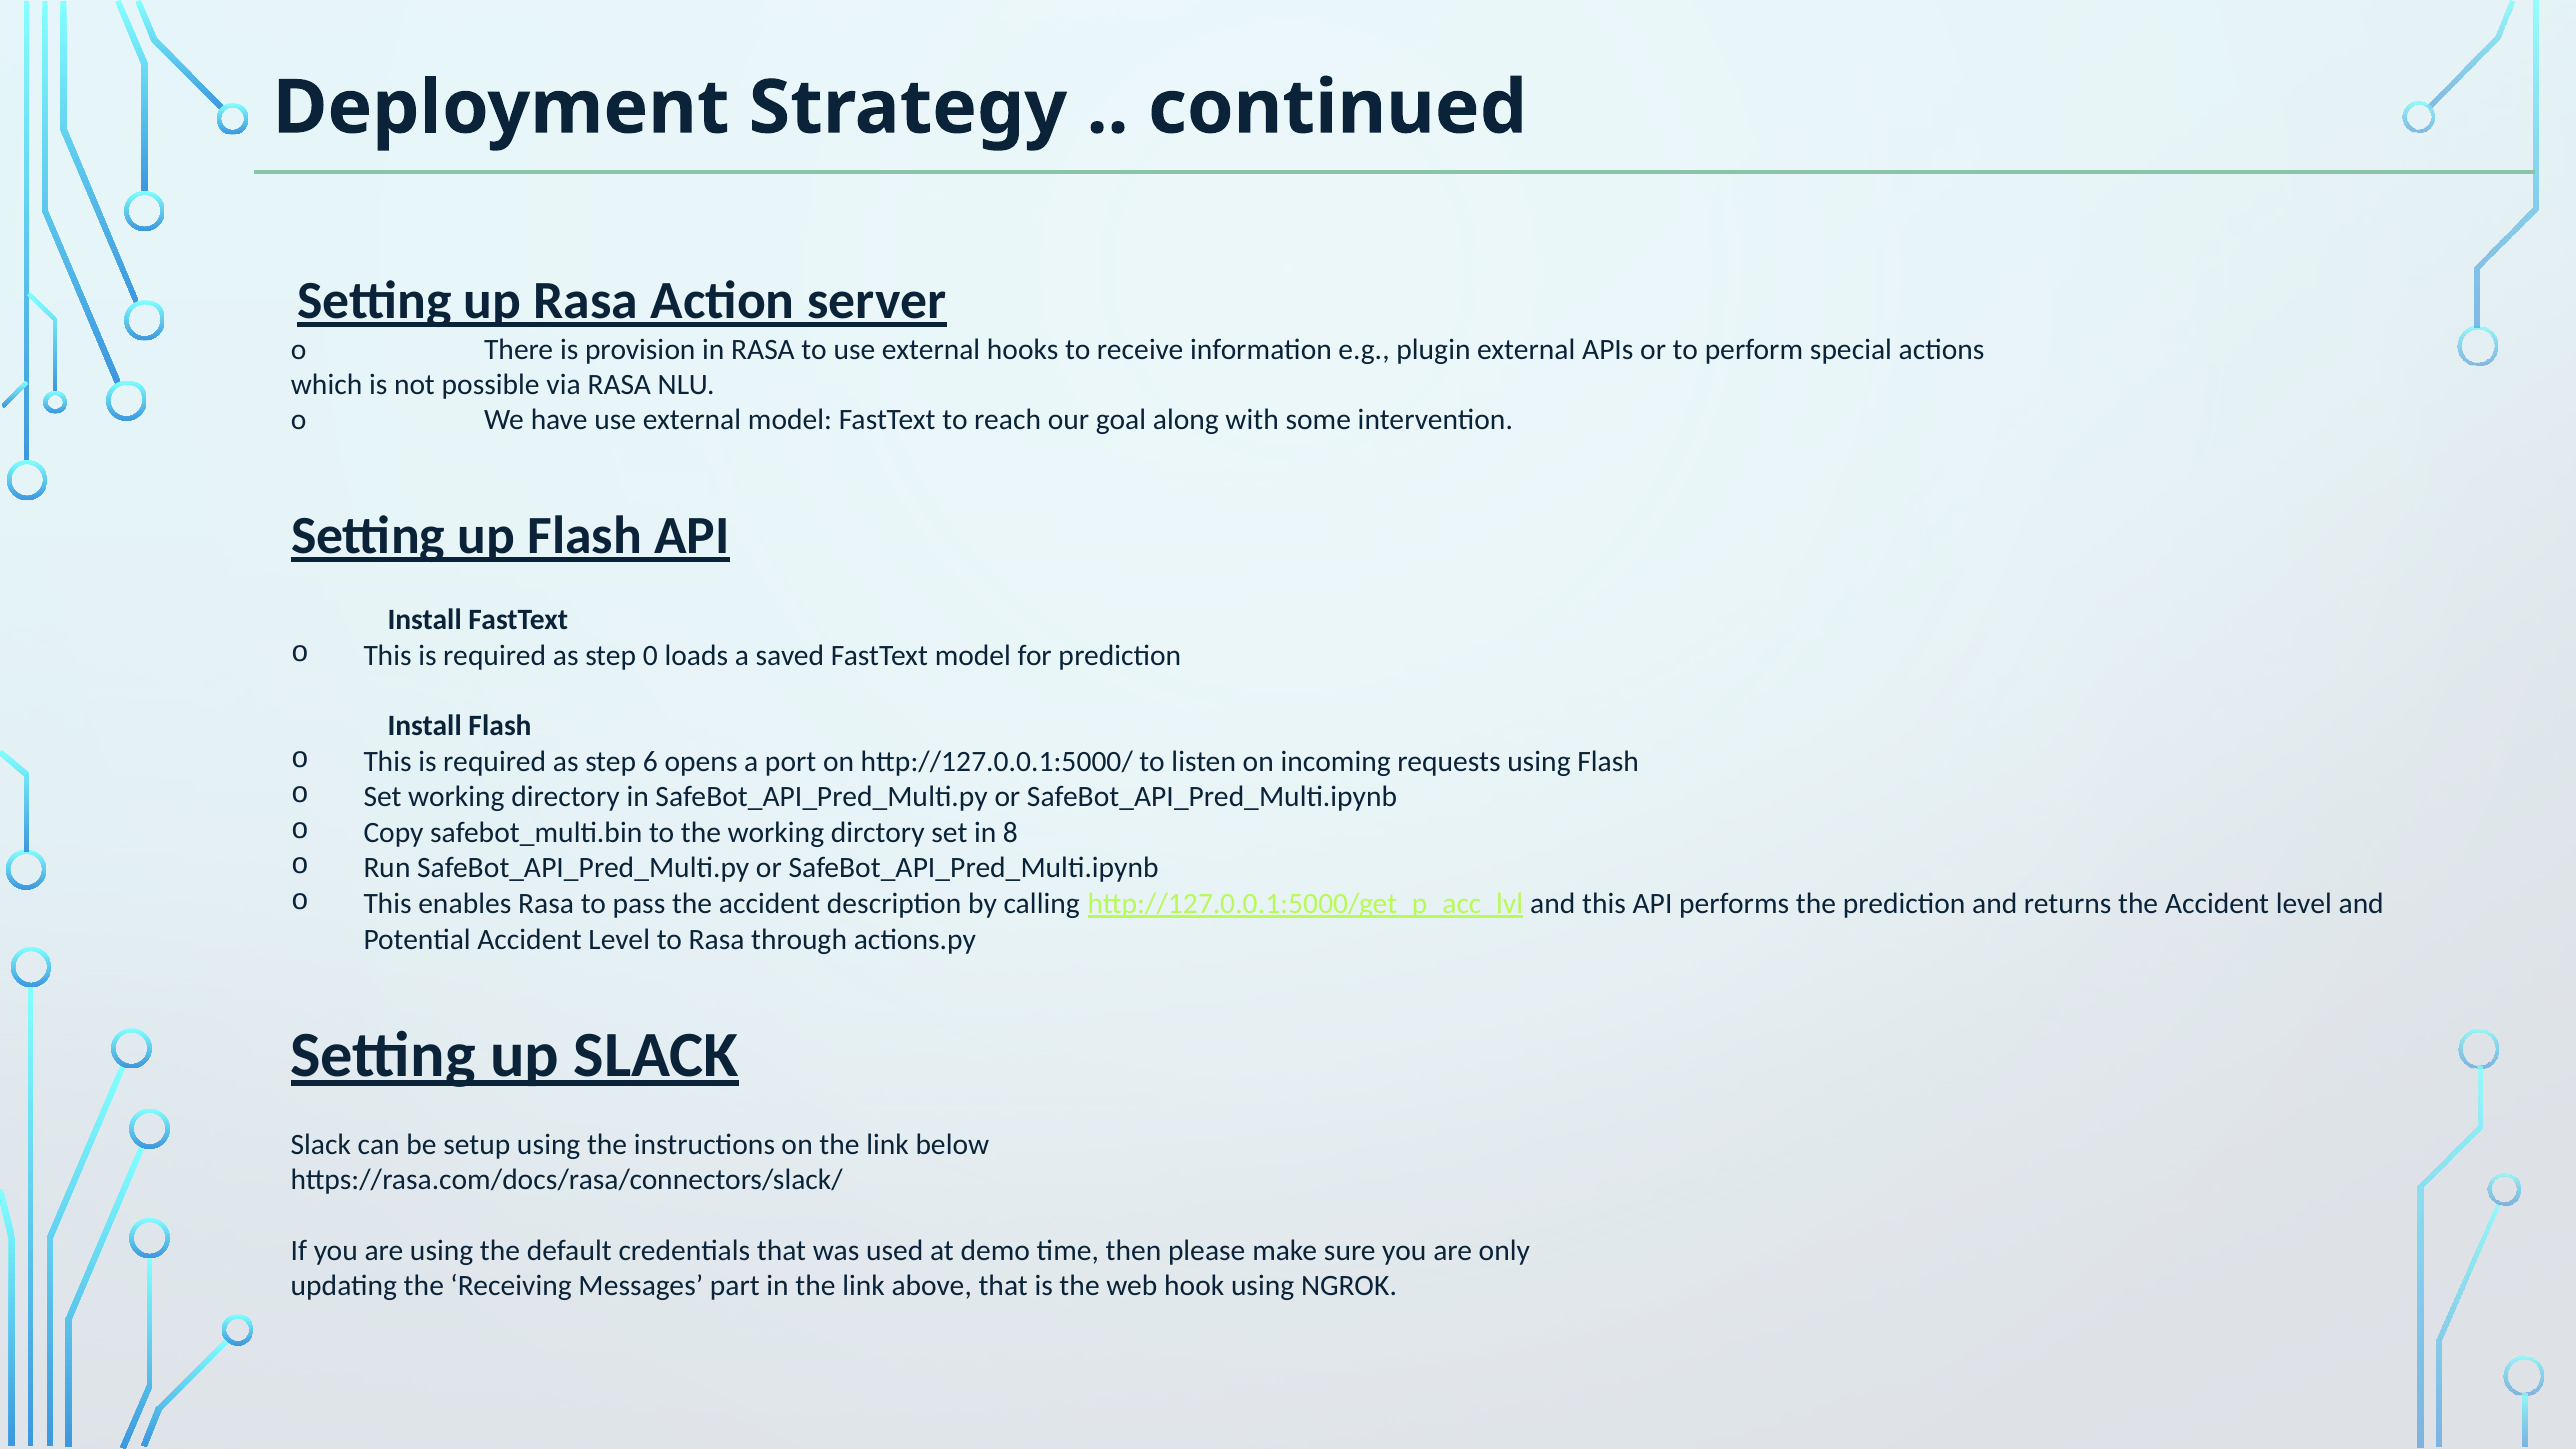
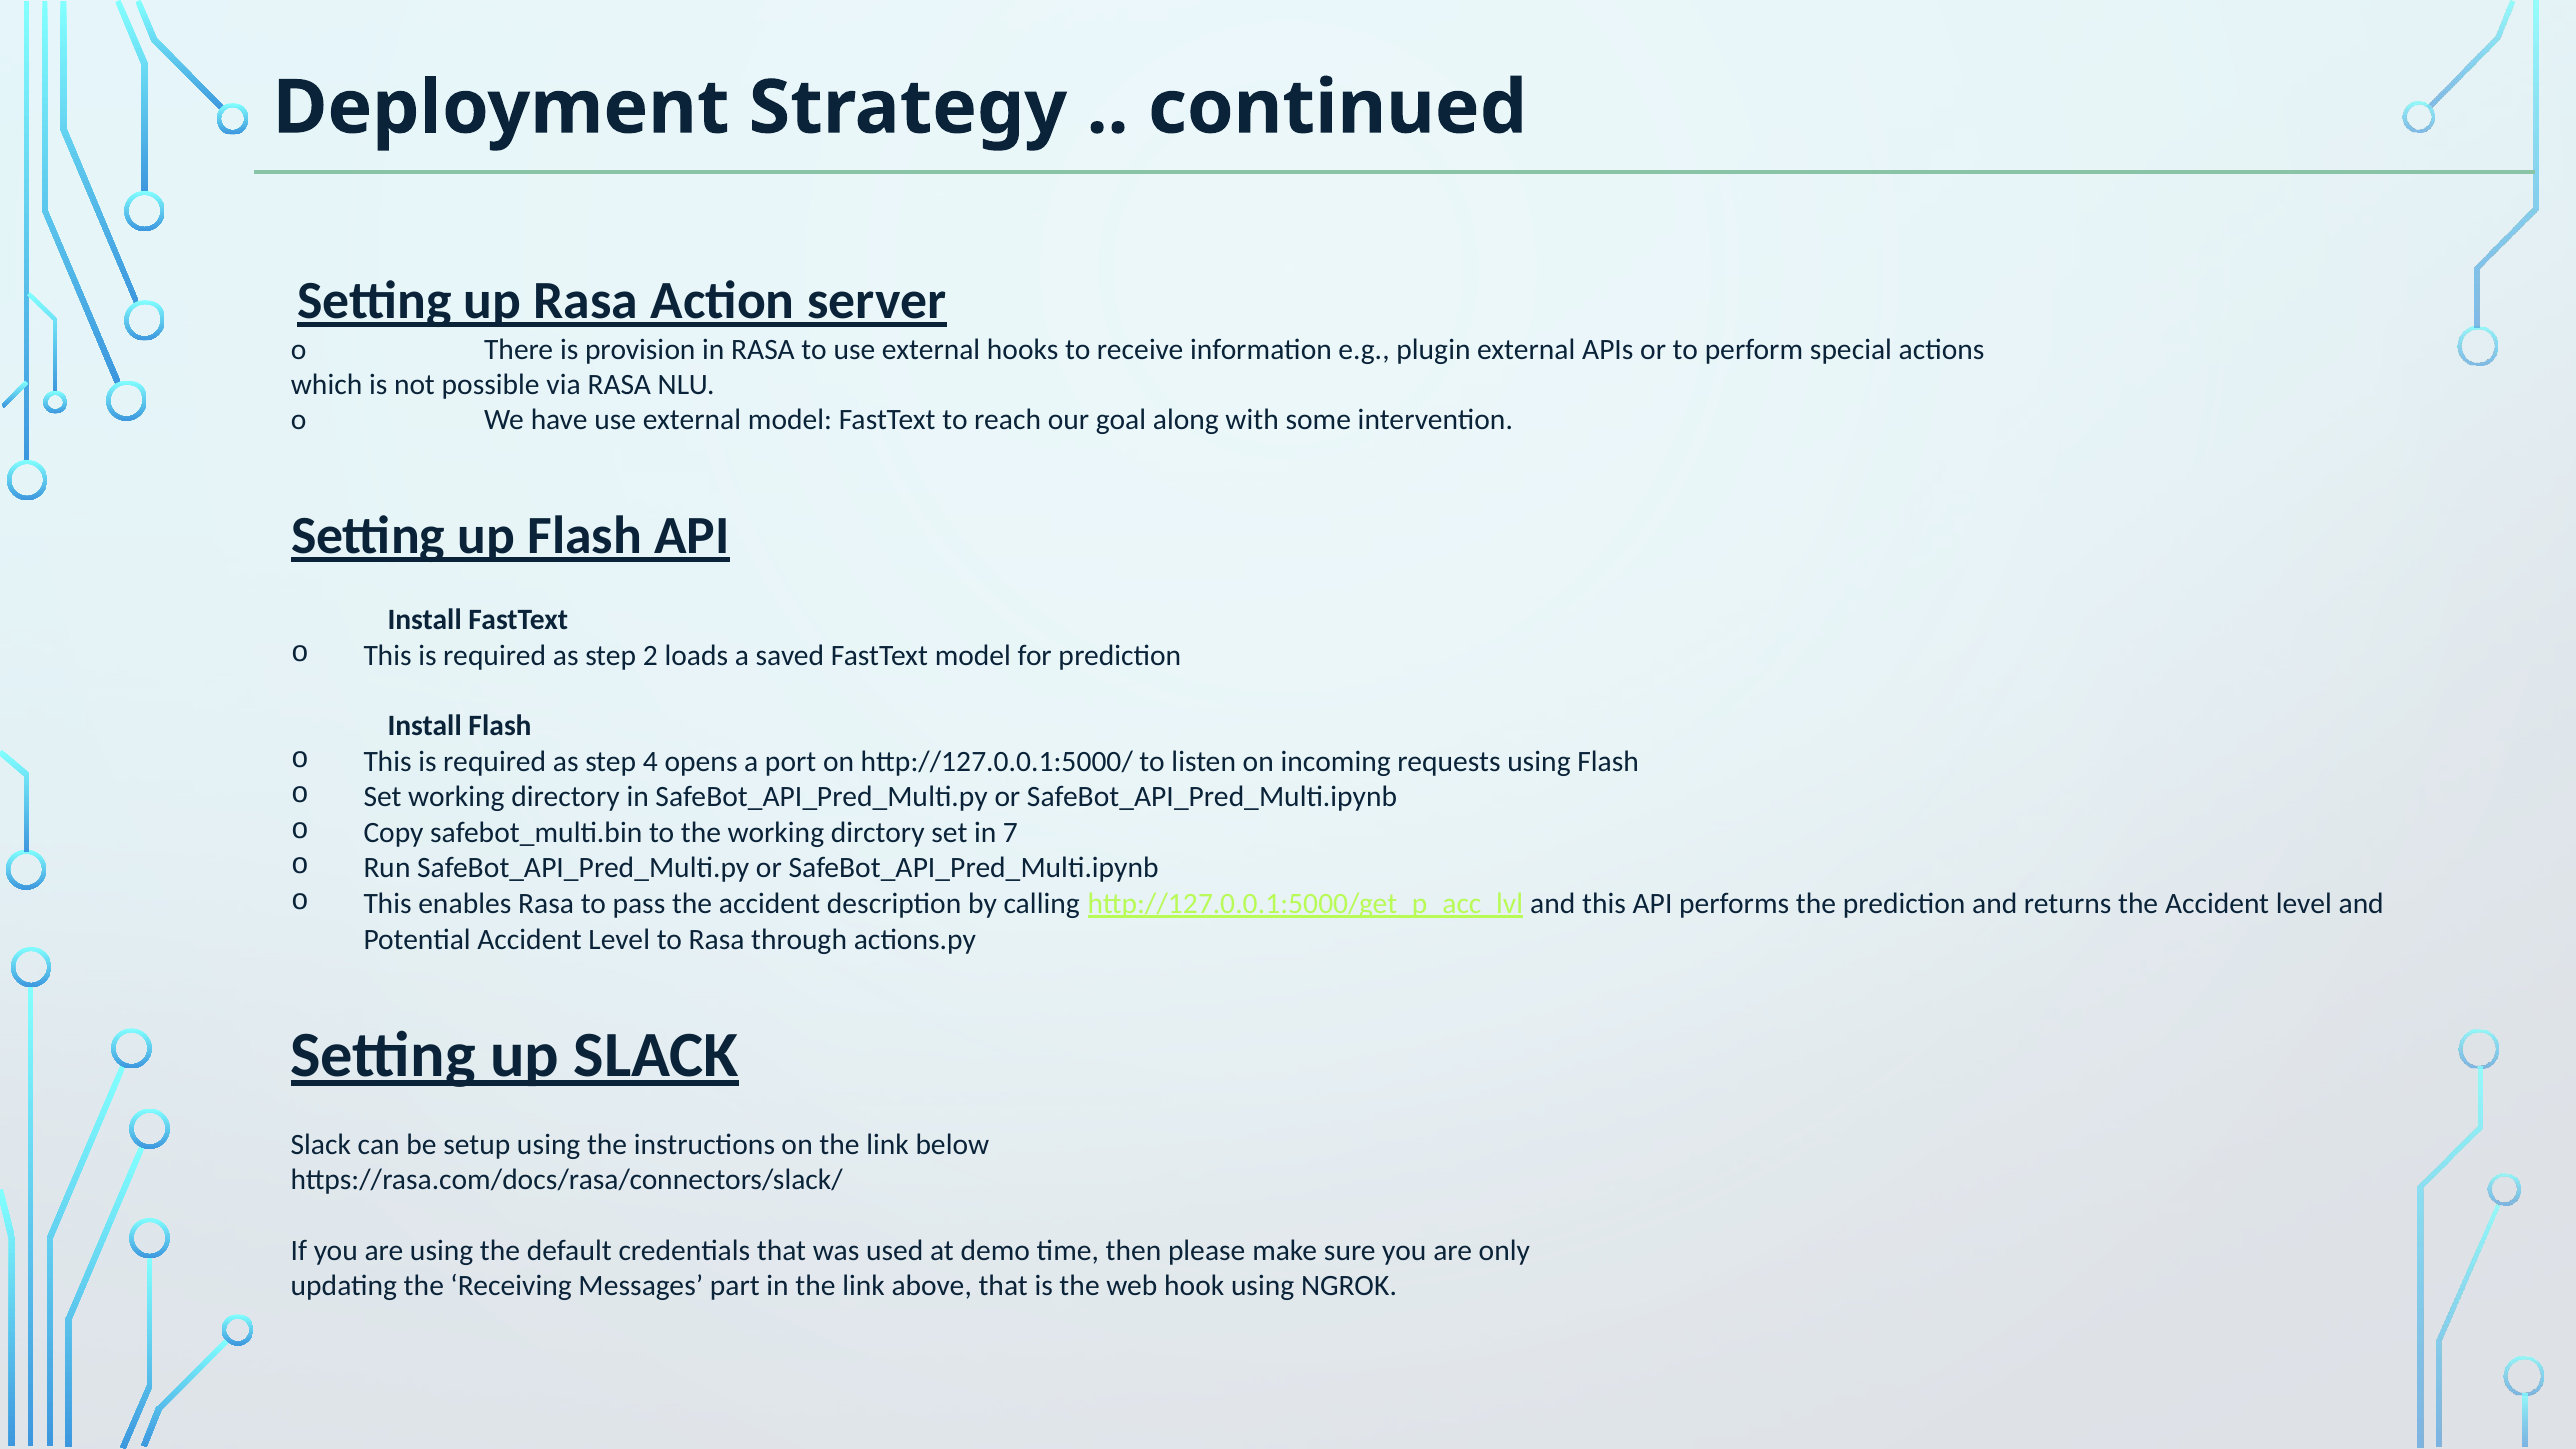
0: 0 -> 2 (650, 655)
6: 6 -> 4 (650, 762)
8: 8 -> 7 (1010, 832)
